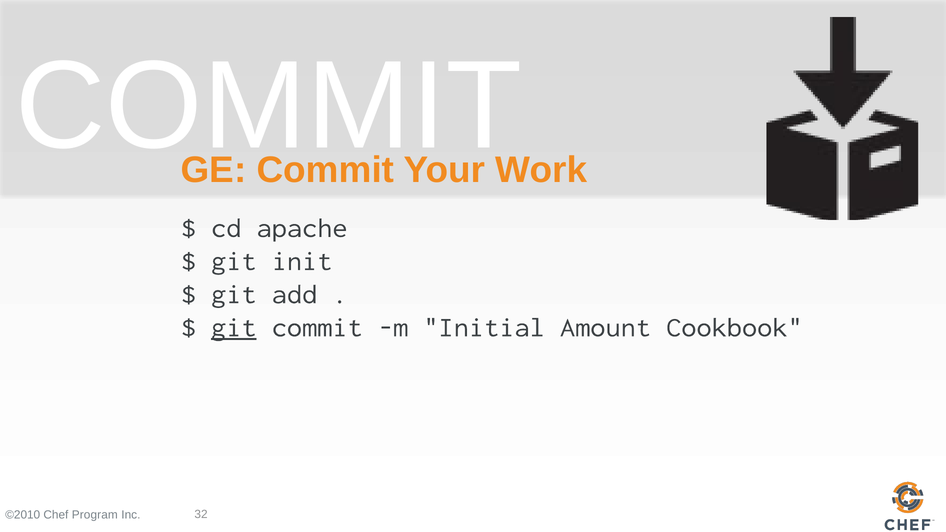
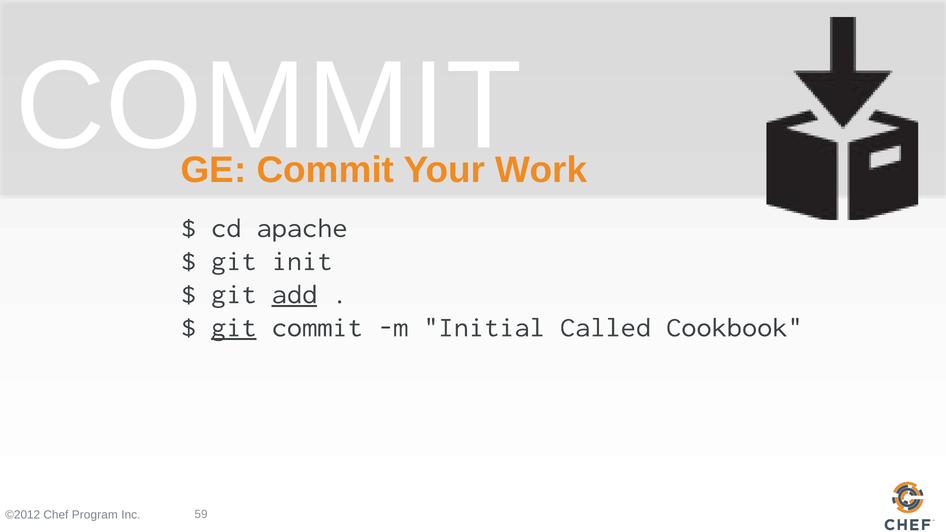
add underline: none -> present (294, 294)
Amount: Amount -> Called (605, 327)
©2010: ©2010 -> ©2012 (23, 515)
32: 32 -> 59 (201, 514)
